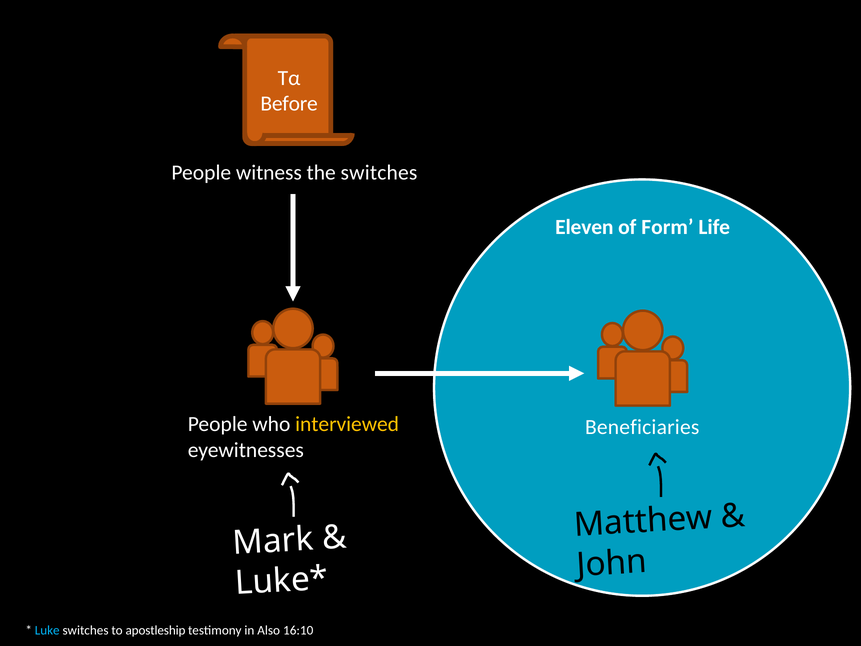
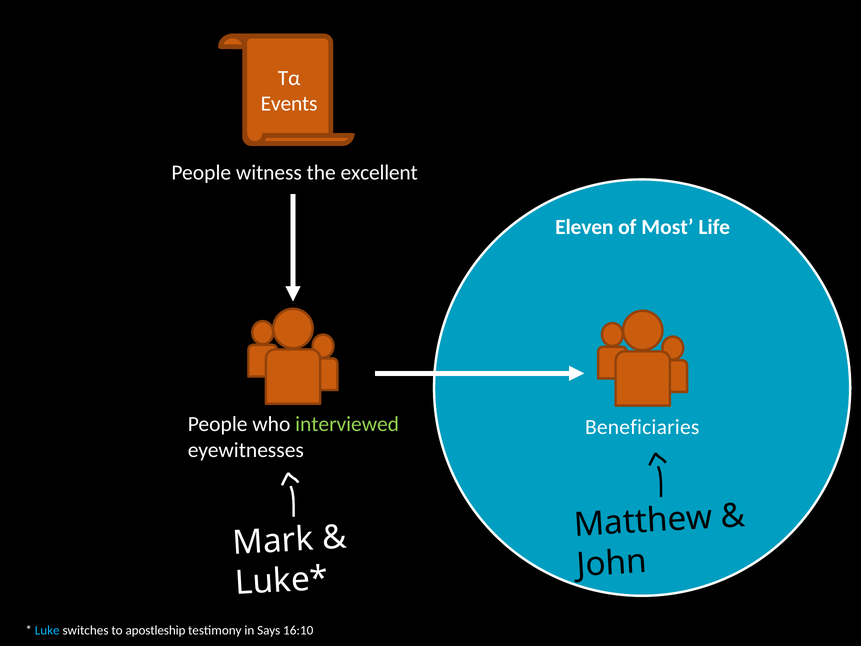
Before: Before -> Events (289, 104)
the switches: switches -> excellent (379, 173)
Form: Form -> Most (667, 227)
interviewed colour: yellow -> light green (347, 424)
Also: Also -> Says (269, 630)
